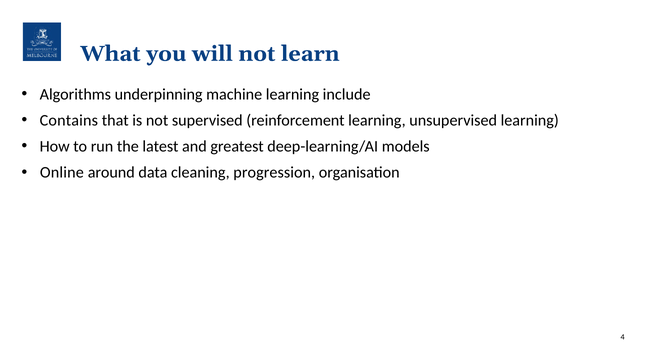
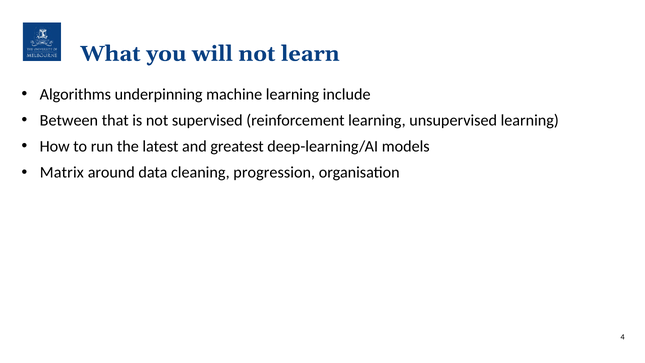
Contains: Contains -> Between (69, 120)
Online: Online -> Matrix (62, 173)
